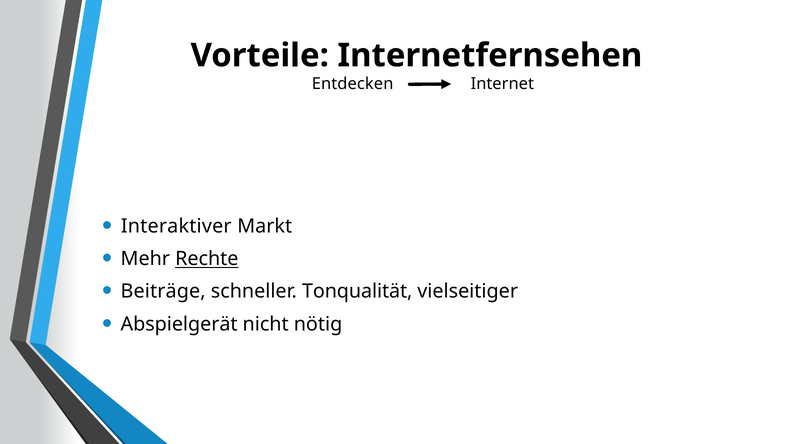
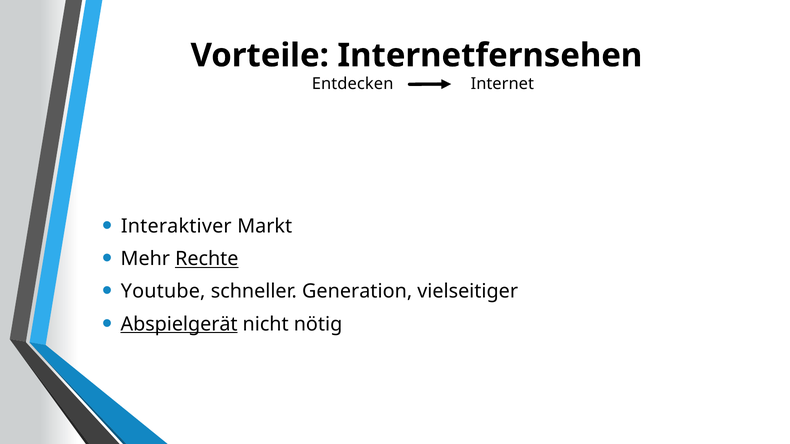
Beiträge: Beiträge -> Youtube (163, 292)
Tonqualität: Tonqualität -> Generation (357, 292)
Abspielgerät underline: none -> present (179, 324)
